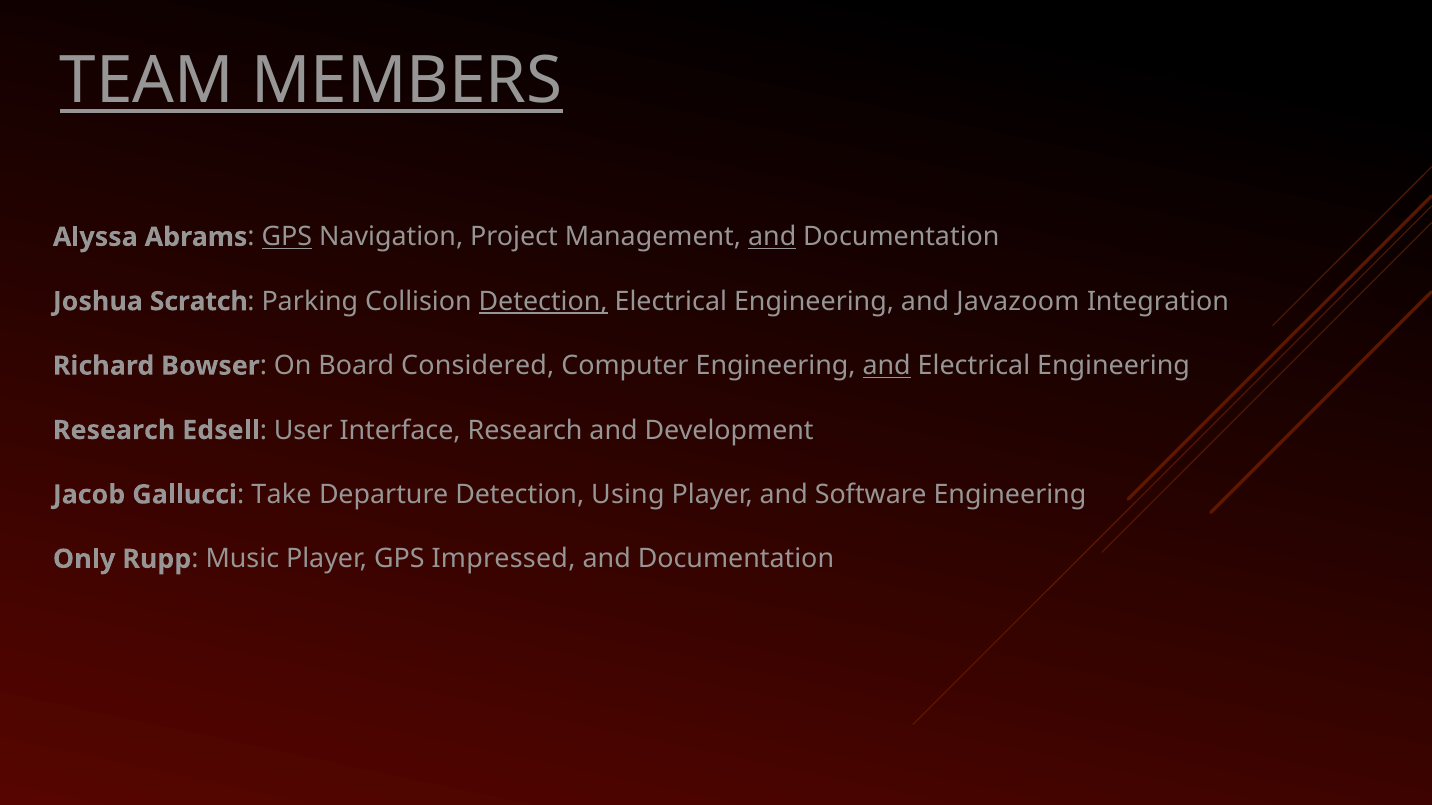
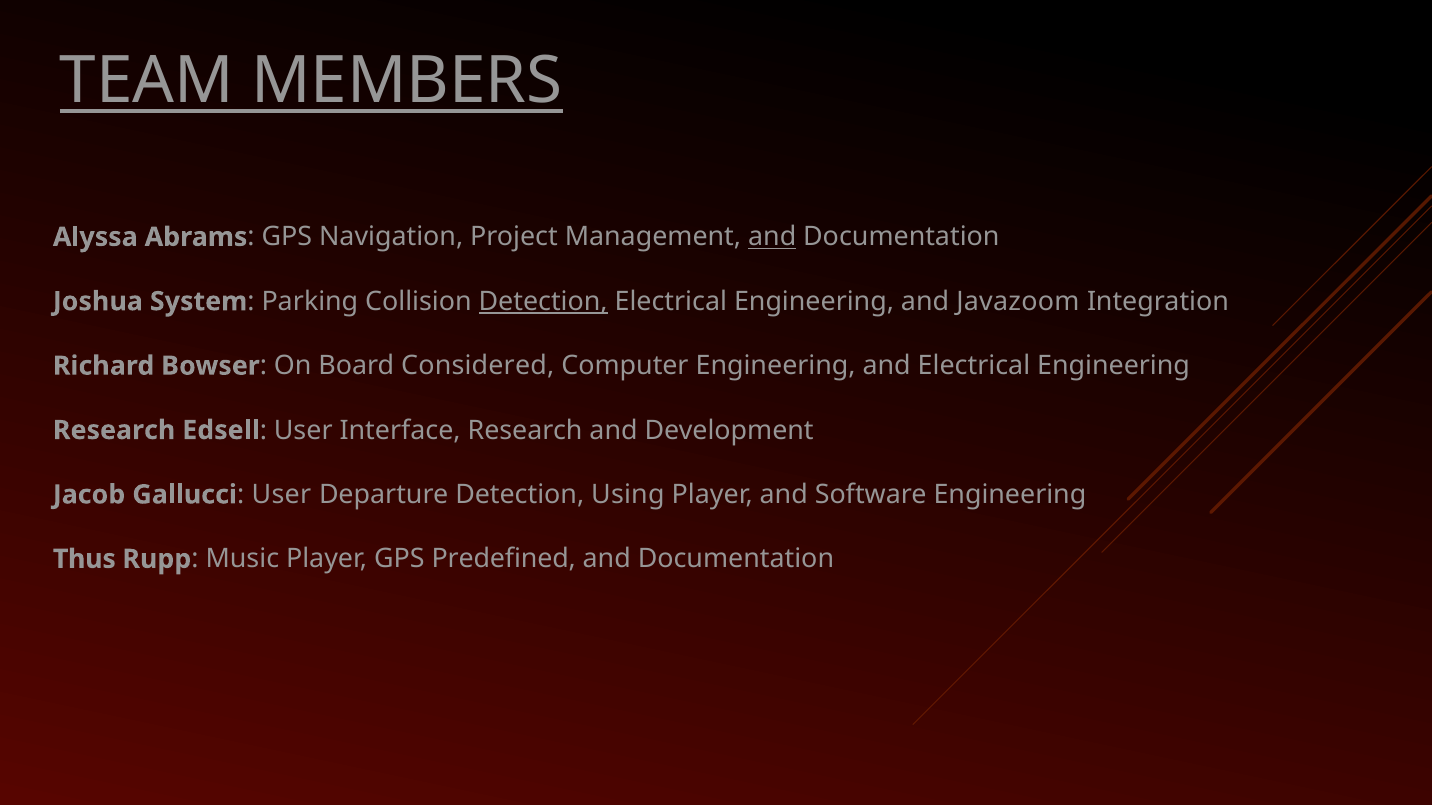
GPS underline: present -> none (287, 237)
Scratch: Scratch -> System (199, 302)
and underline: present -> none (887, 366)
Take: Take -> User (281, 495)
Only: Only -> Thus (84, 559)
Impressed: Impressed -> Predefined (504, 559)
